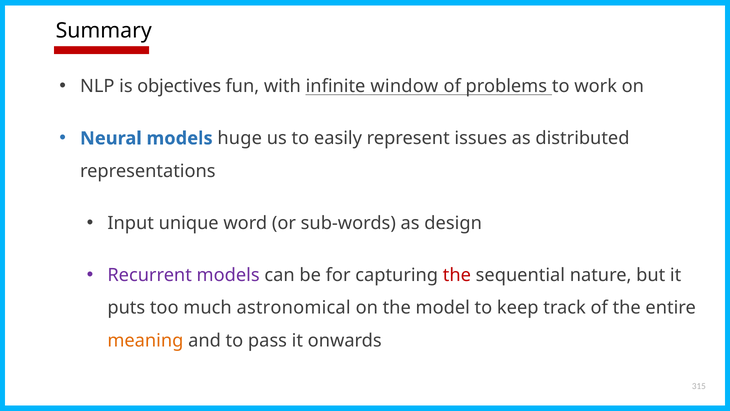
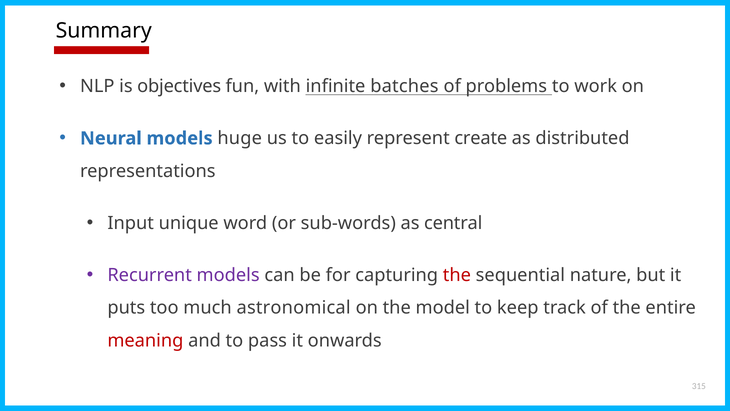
window: window -> batches (404, 86)
issues: issues -> create (481, 138)
design: design -> central (453, 223)
meaning colour: orange -> red (145, 340)
